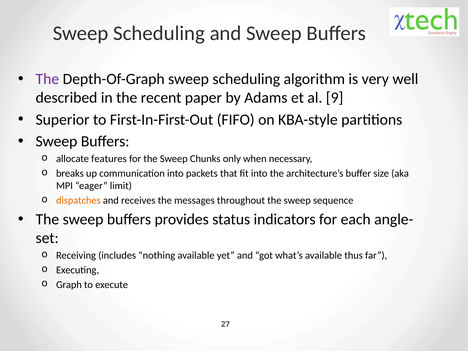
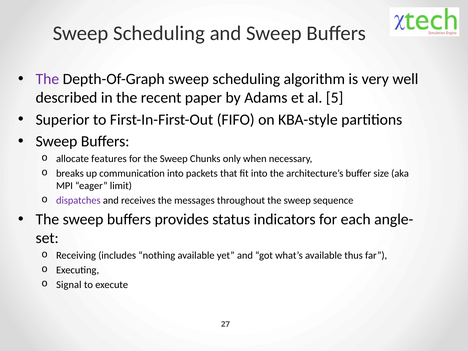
9: 9 -> 5 (335, 98)
dispatches colour: orange -> purple (78, 200)
Graph: Graph -> Signal (69, 285)
